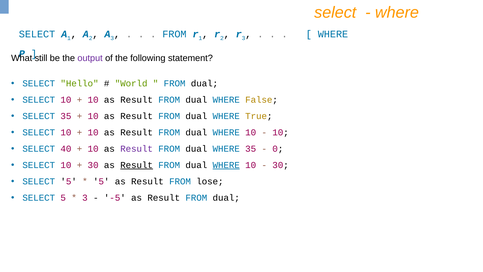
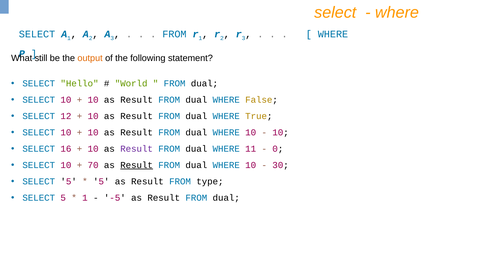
output colour: purple -> orange (90, 58)
SELECT 35: 35 -> 12 (66, 116)
40: 40 -> 16 (66, 149)
WHERE 35: 35 -> 11 (251, 149)
30: 30 -> 70 (93, 165)
WHERE underline: present -> none (226, 165)
lose: lose -> type (210, 181)
3: 3 -> 1 (85, 198)
